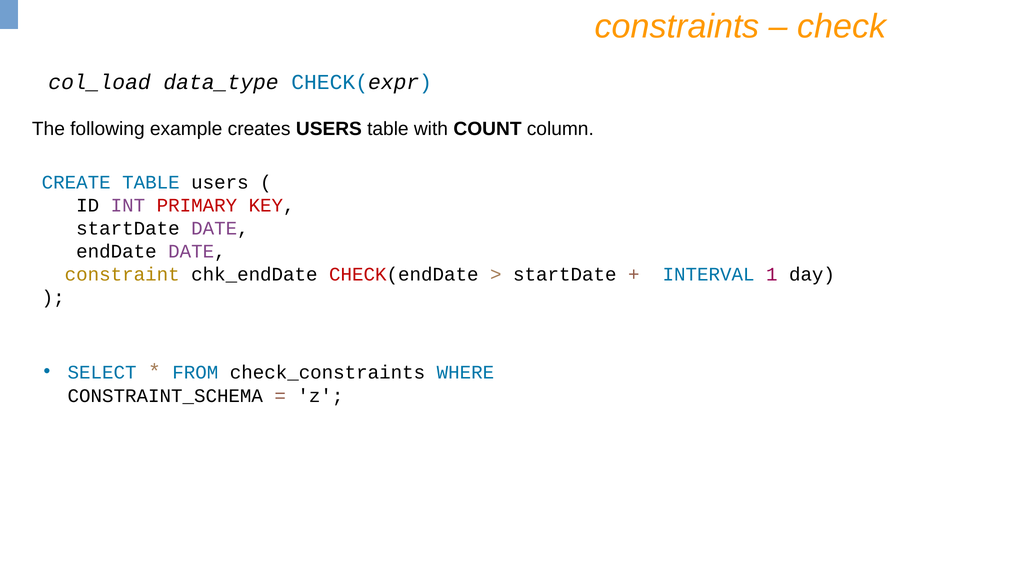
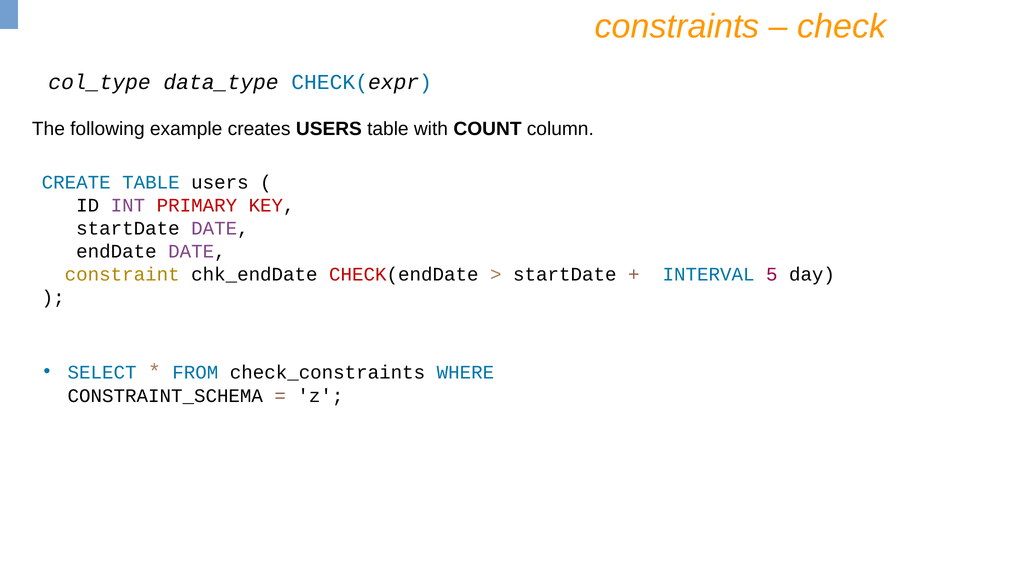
col_load: col_load -> col_type (100, 82)
1: 1 -> 5 (772, 275)
